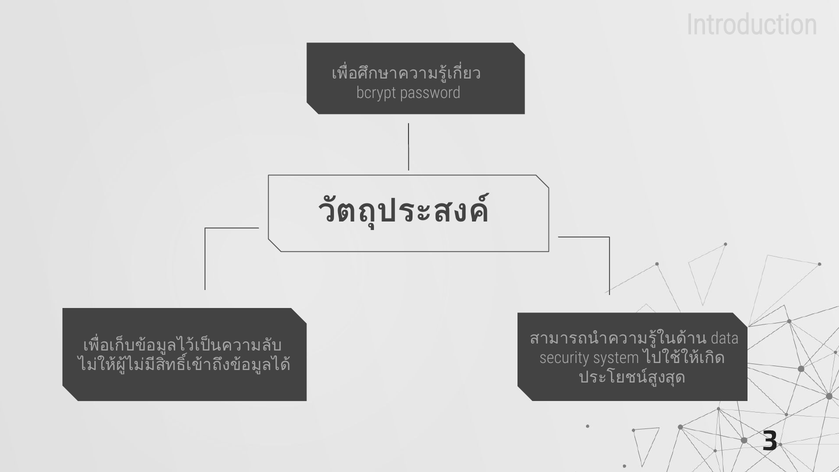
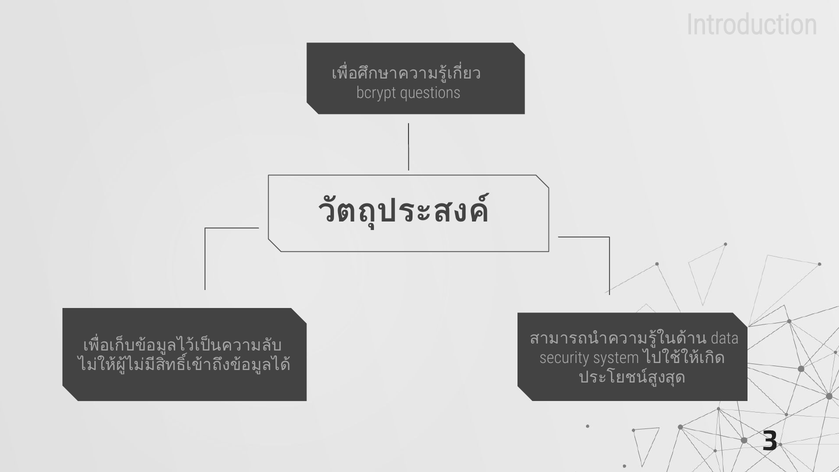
password: password -> questions (430, 93)
